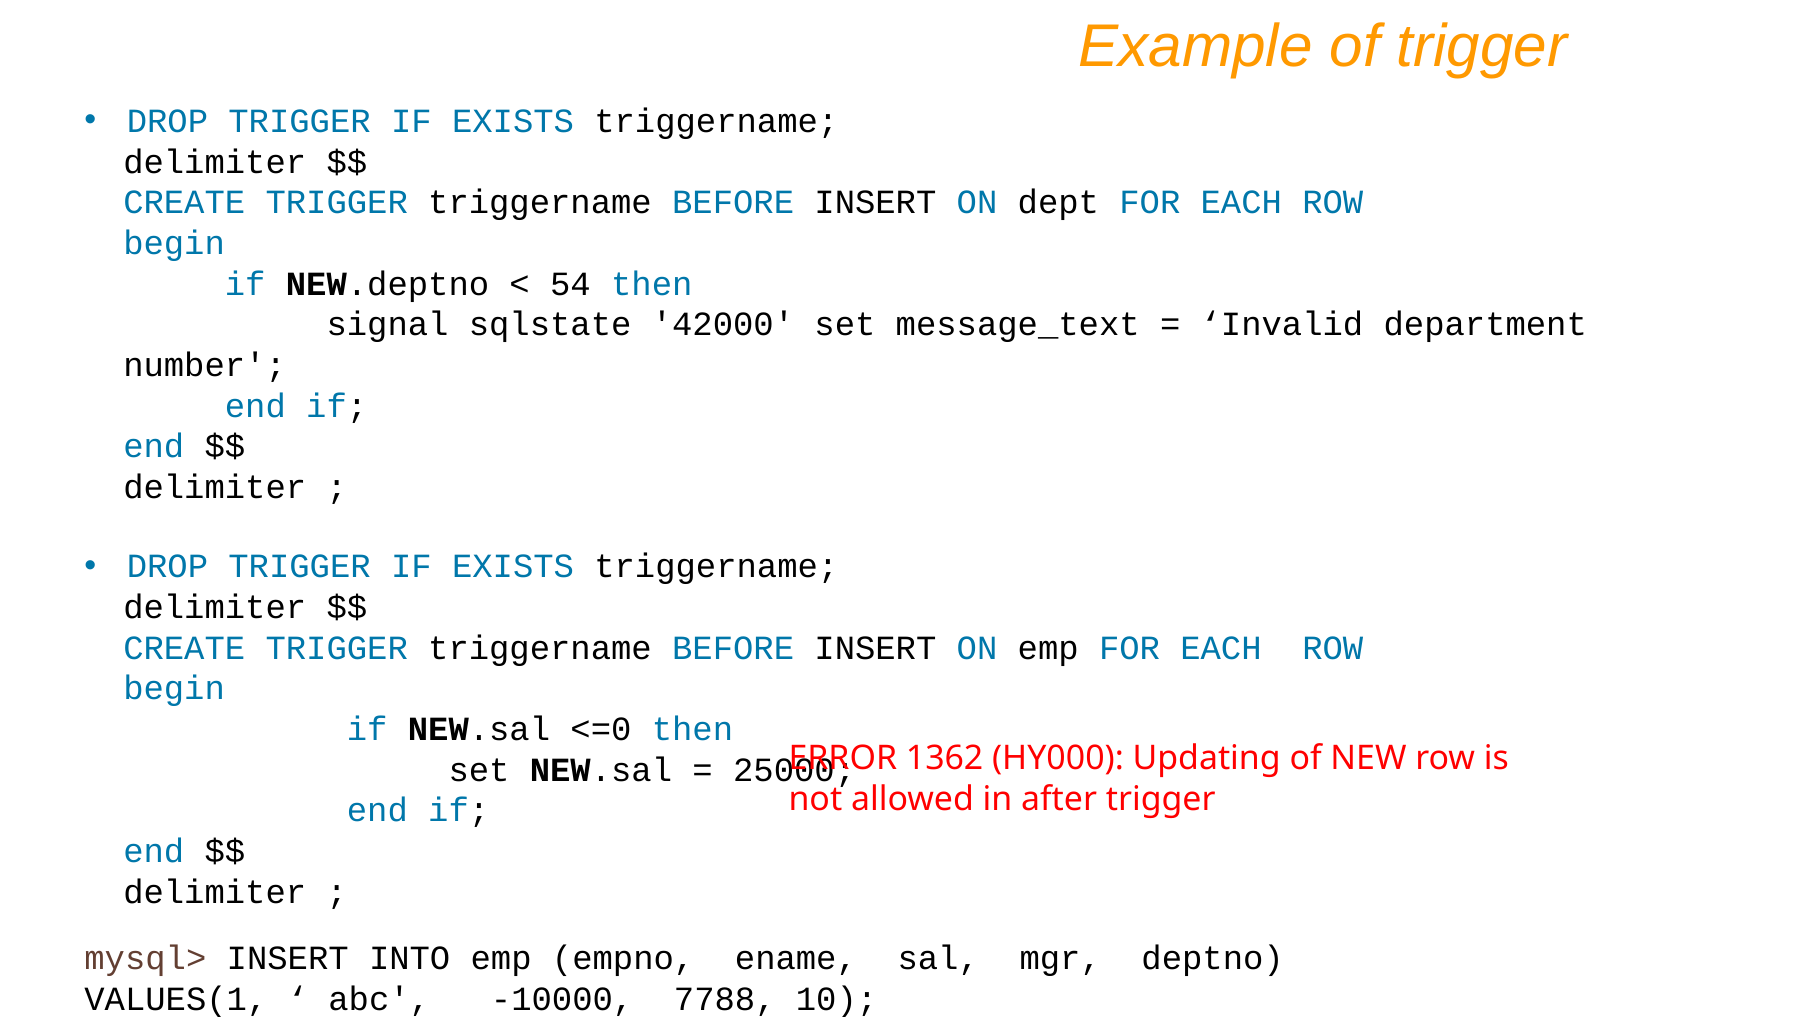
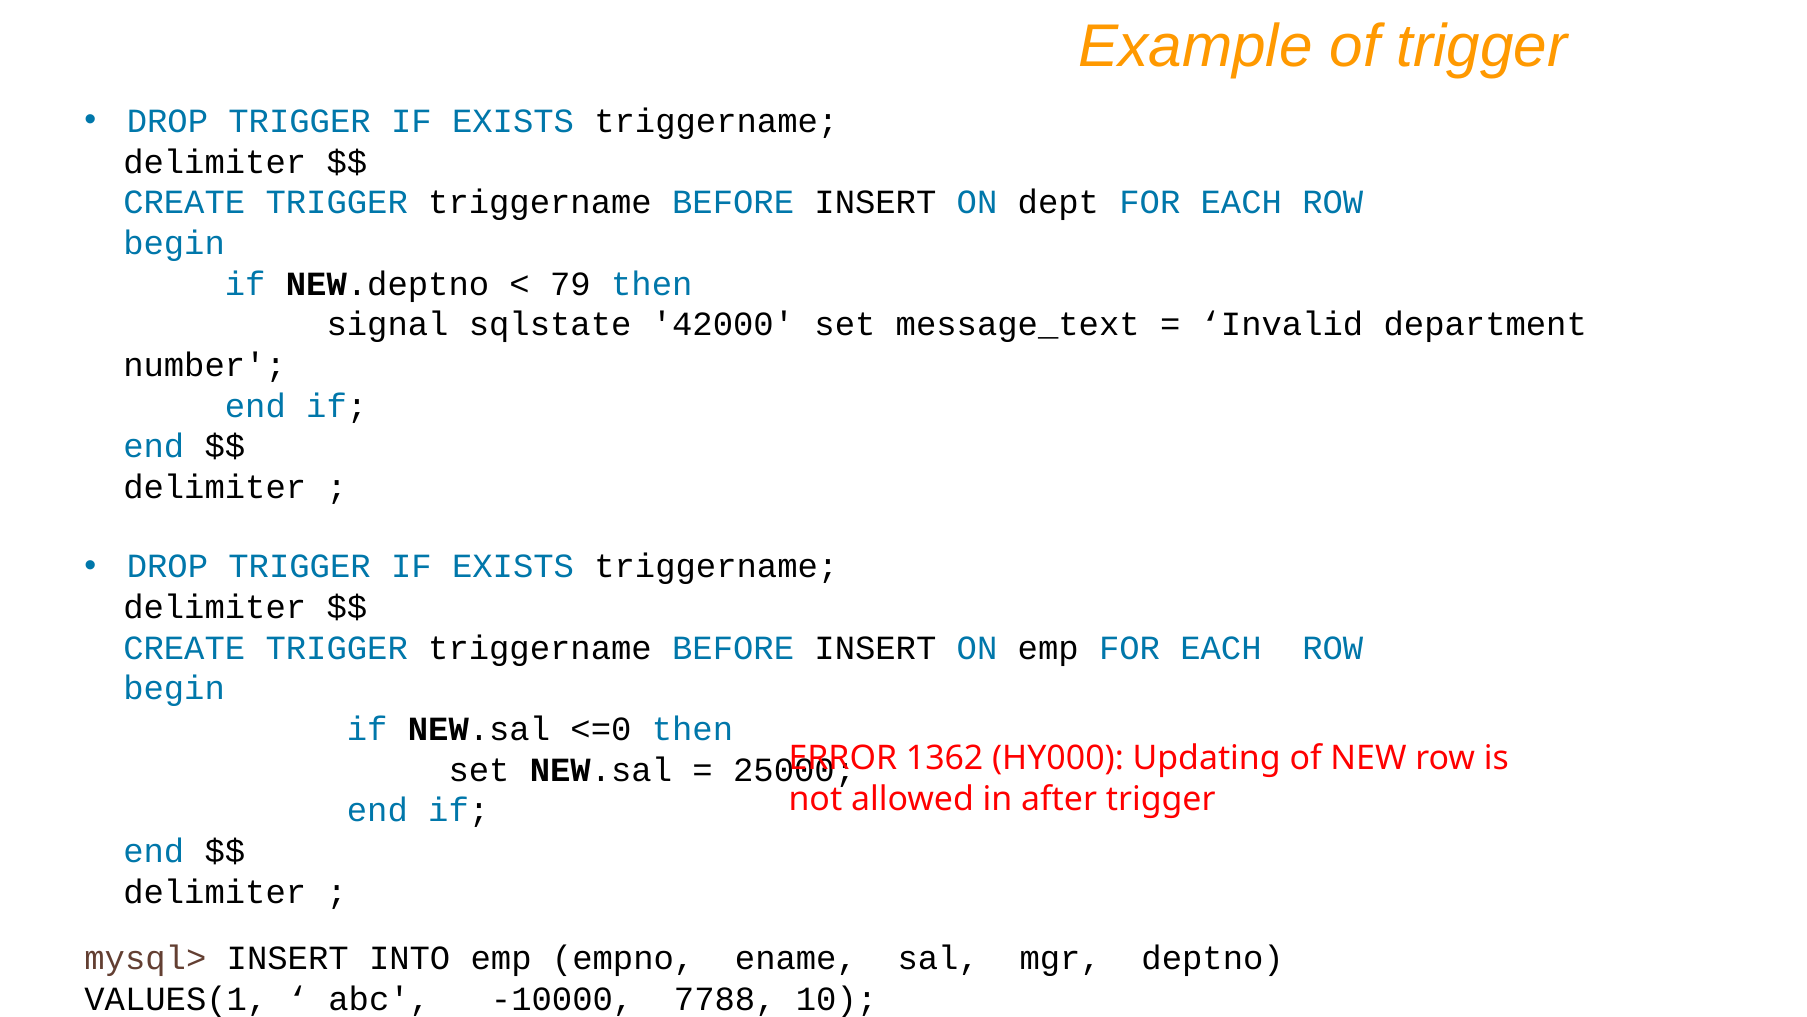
54: 54 -> 79 (570, 284)
